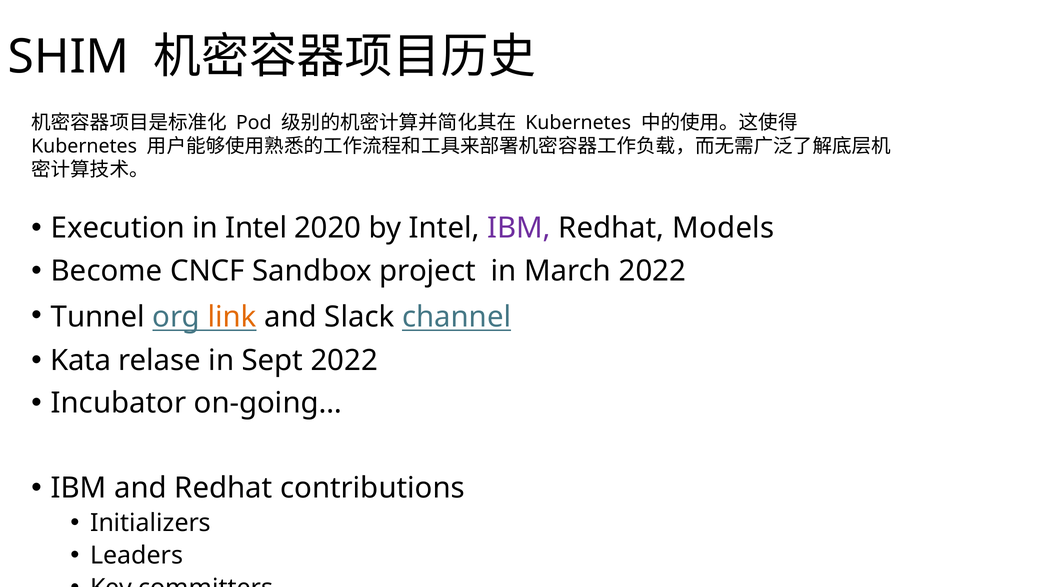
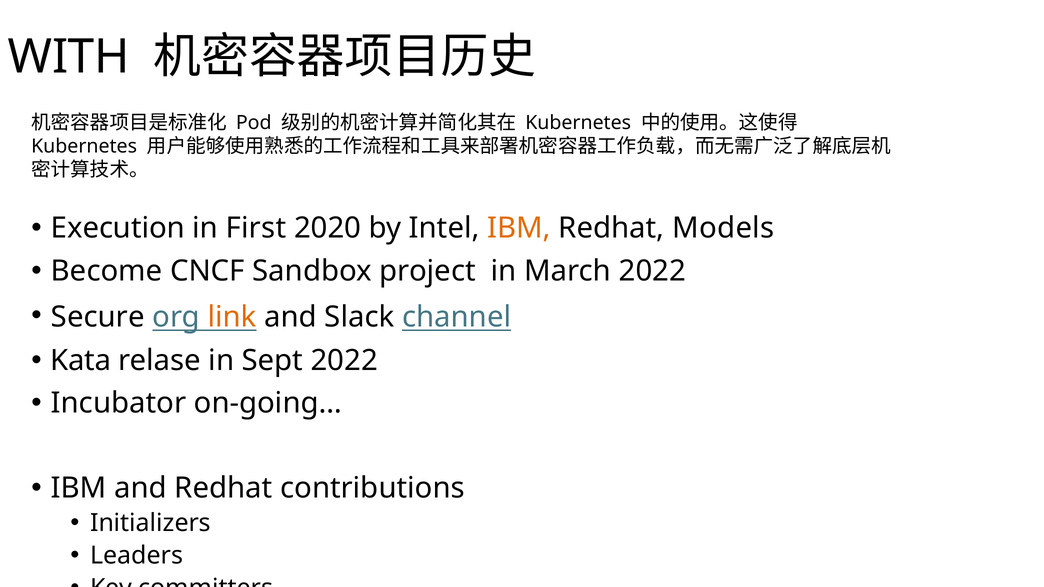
SHIM: SHIM -> WITH (69, 57)
in Intel: Intel -> First (256, 228)
IBM colour: purple -> orange (519, 228)
Tunnel: Tunnel -> Secure (98, 317)
